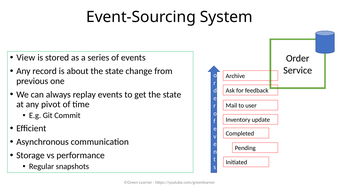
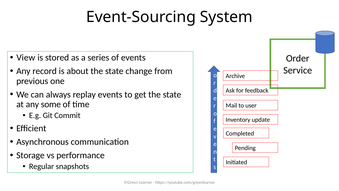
pivot: pivot -> some (51, 104)
